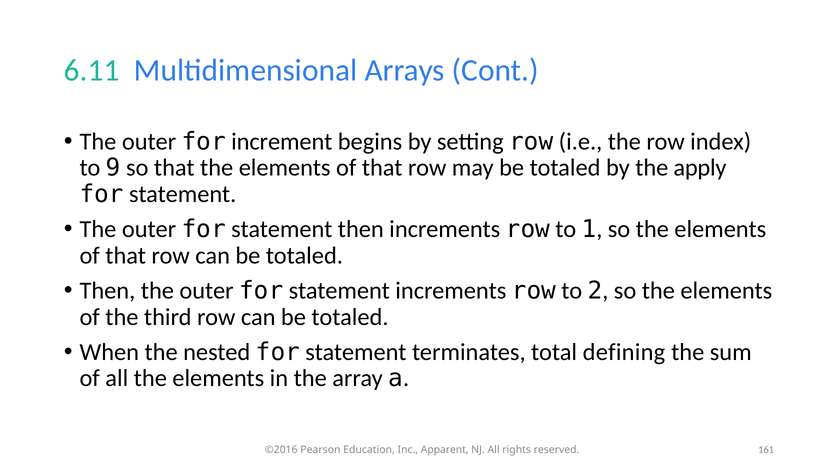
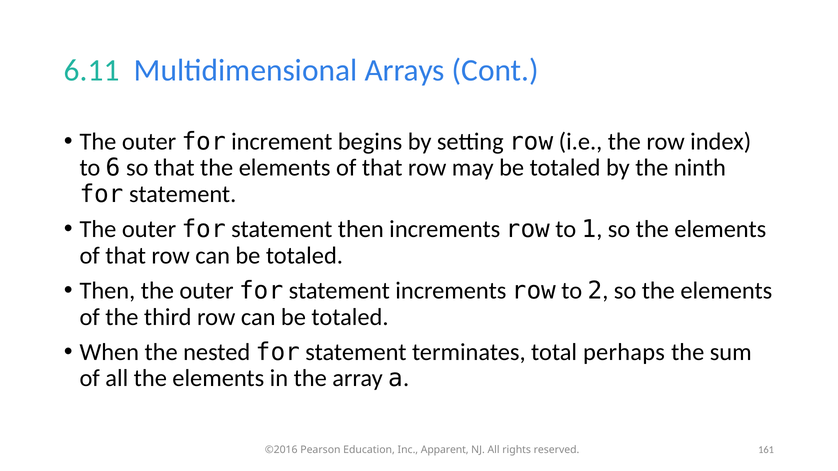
9: 9 -> 6 (113, 168)
apply: apply -> ninth (700, 168)
defining: defining -> perhaps (624, 352)
